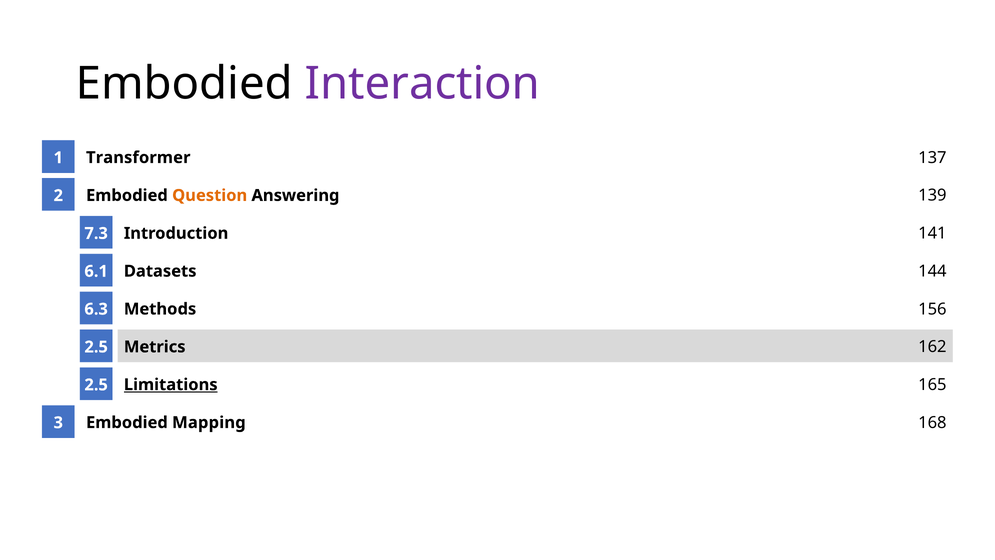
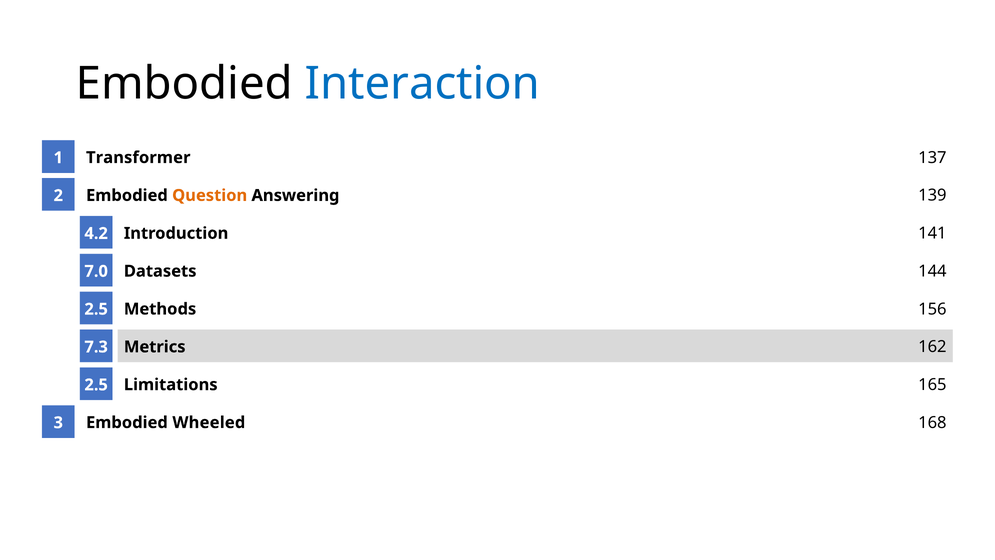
Interaction colour: purple -> blue (422, 84)
7.3: 7.3 -> 4.2 (96, 233)
6.1: 6.1 -> 7.0 (96, 271)
6.3: 6.3 -> 2.5 (96, 309)
2.5: 2.5 -> 7.3 (96, 347)
Limitations underline: present -> none (171, 385)
Mapping: Mapping -> Wheeled (209, 422)
